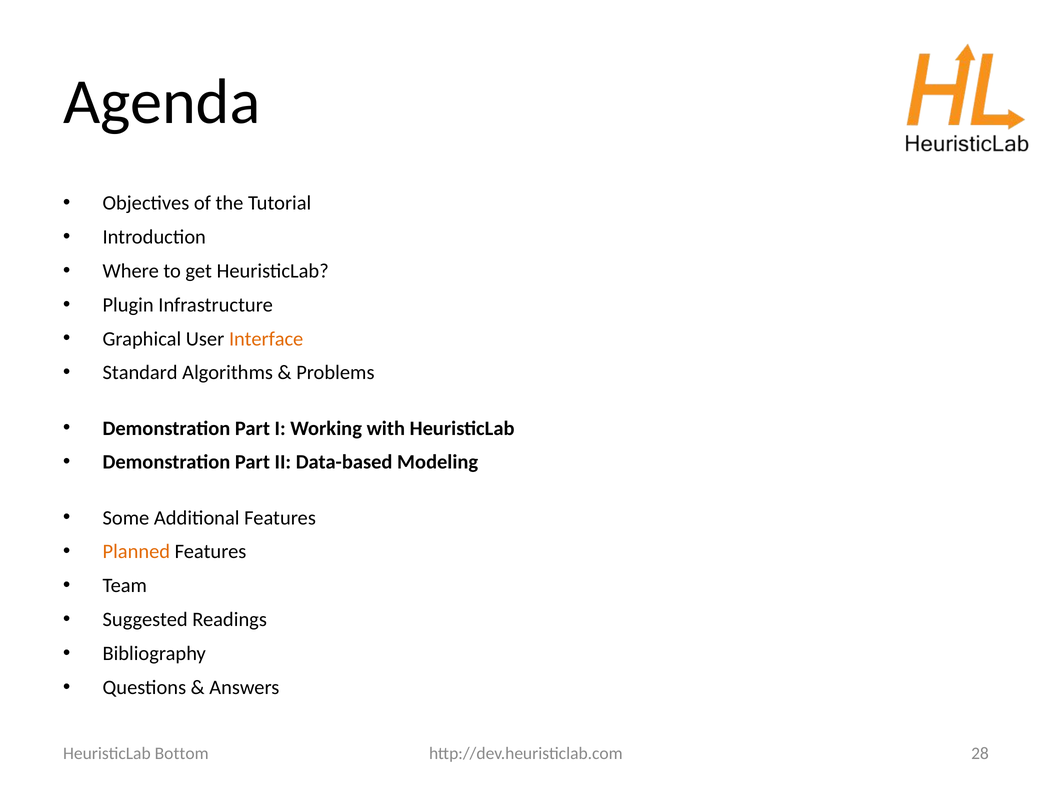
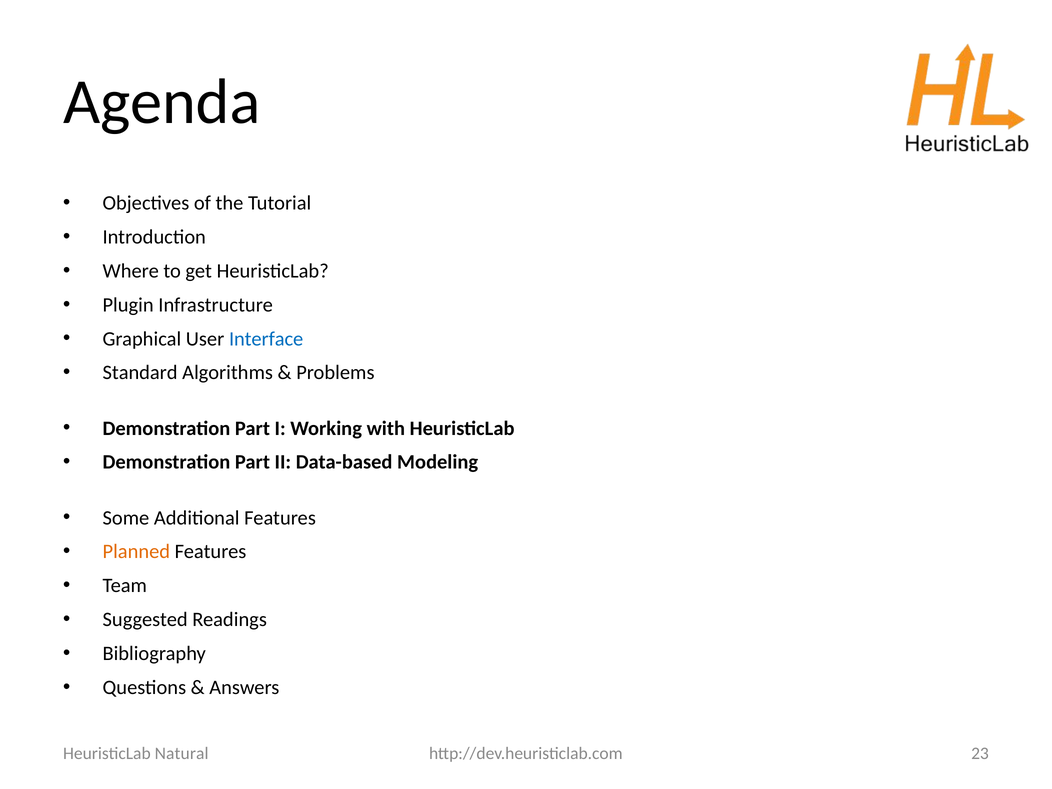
Interface colour: orange -> blue (266, 339)
28: 28 -> 23 (980, 753)
Bottom: Bottom -> Natural (182, 753)
